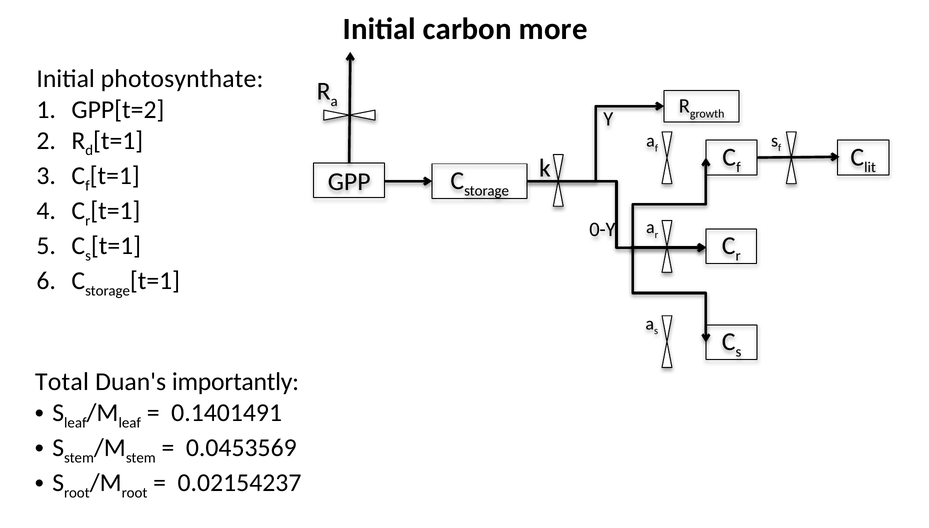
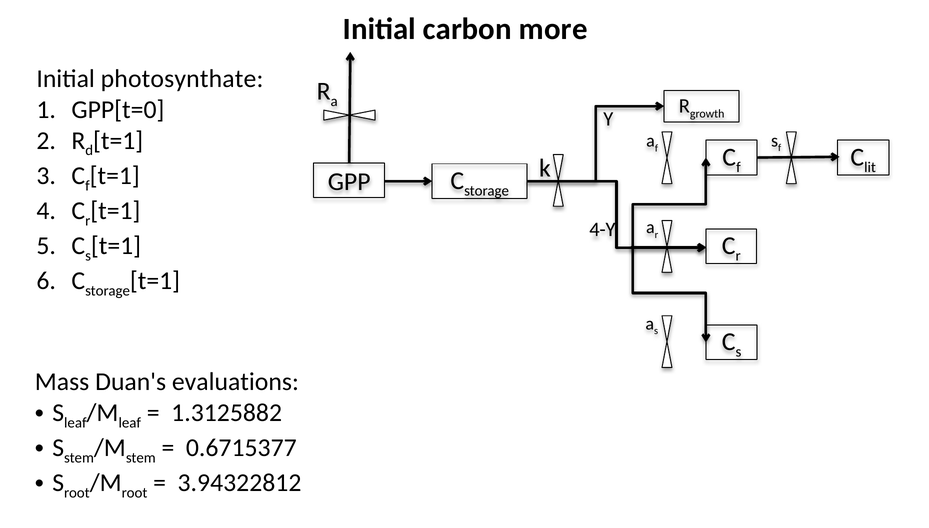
GPP[t=2: GPP[t=2 -> GPP[t=0 (118, 110)
0-Y: 0-Y -> 4-Y (602, 230)
Total: Total -> Mass (62, 382)
importantly: importantly -> evaluations (235, 382)
0.1401491: 0.1401491 -> 1.3125882 (227, 413)
0.0453569: 0.0453569 -> 0.6715377 (241, 448)
0.02154237: 0.02154237 -> 3.94322812 (239, 483)
